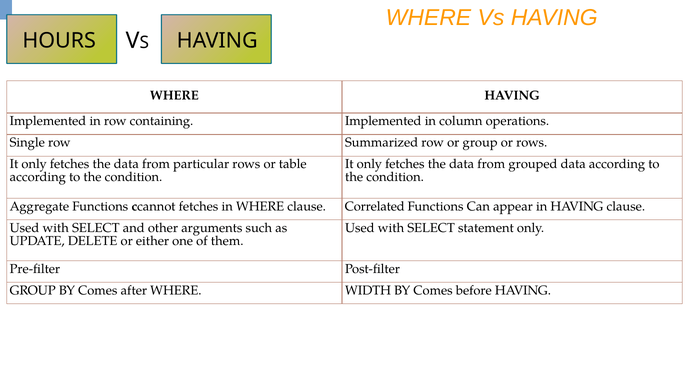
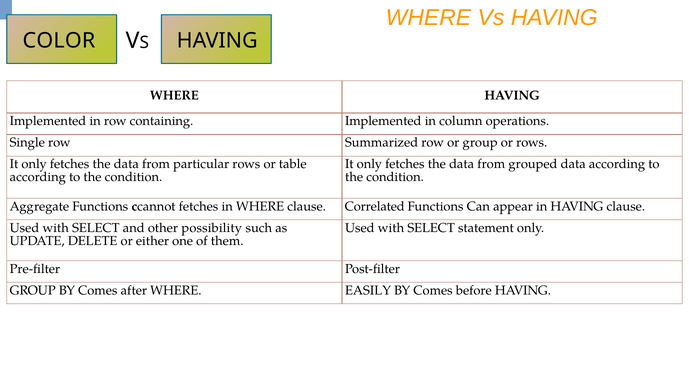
HOURS: HOURS -> COLOR (59, 41)
arguments: arguments -> possibility (212, 228)
WIDTH: WIDTH -> EASILY (368, 291)
